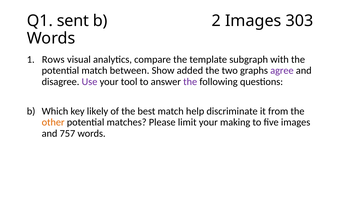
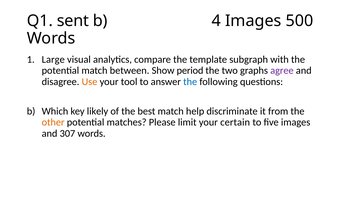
2: 2 -> 4 (216, 21)
303: 303 -> 500 (299, 21)
Rows: Rows -> Large (53, 60)
added: added -> period (190, 71)
Use colour: purple -> orange (90, 82)
the colour: purple -> blue (190, 82)
making: making -> certain (235, 122)
757: 757 -> 307 (67, 133)
